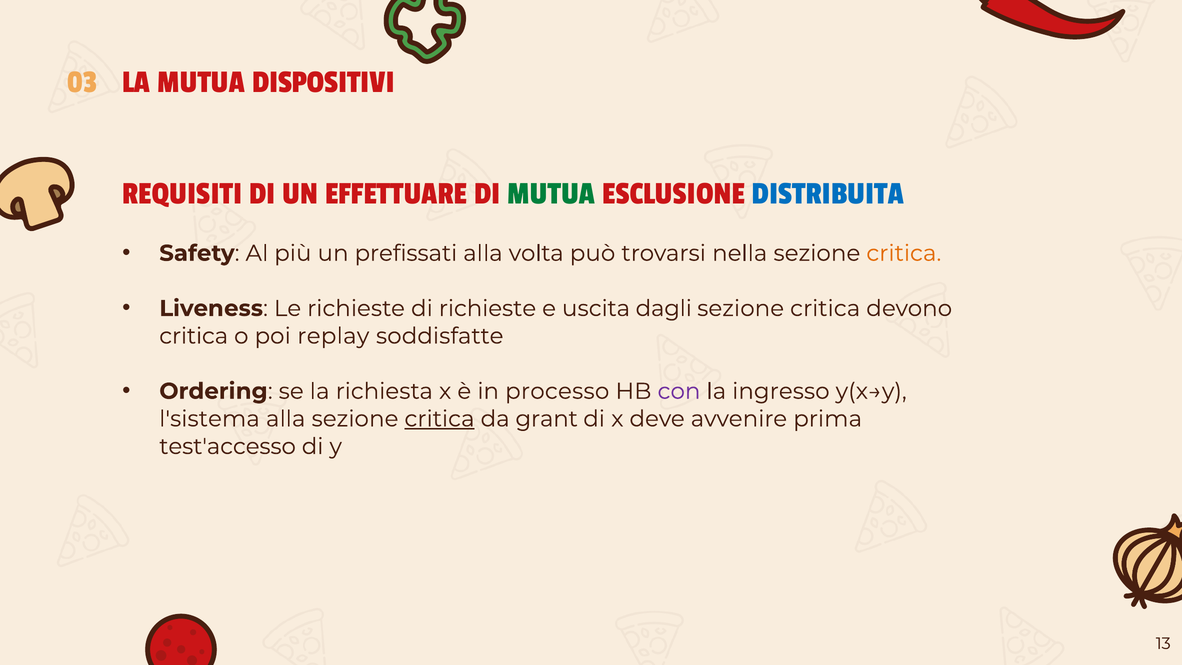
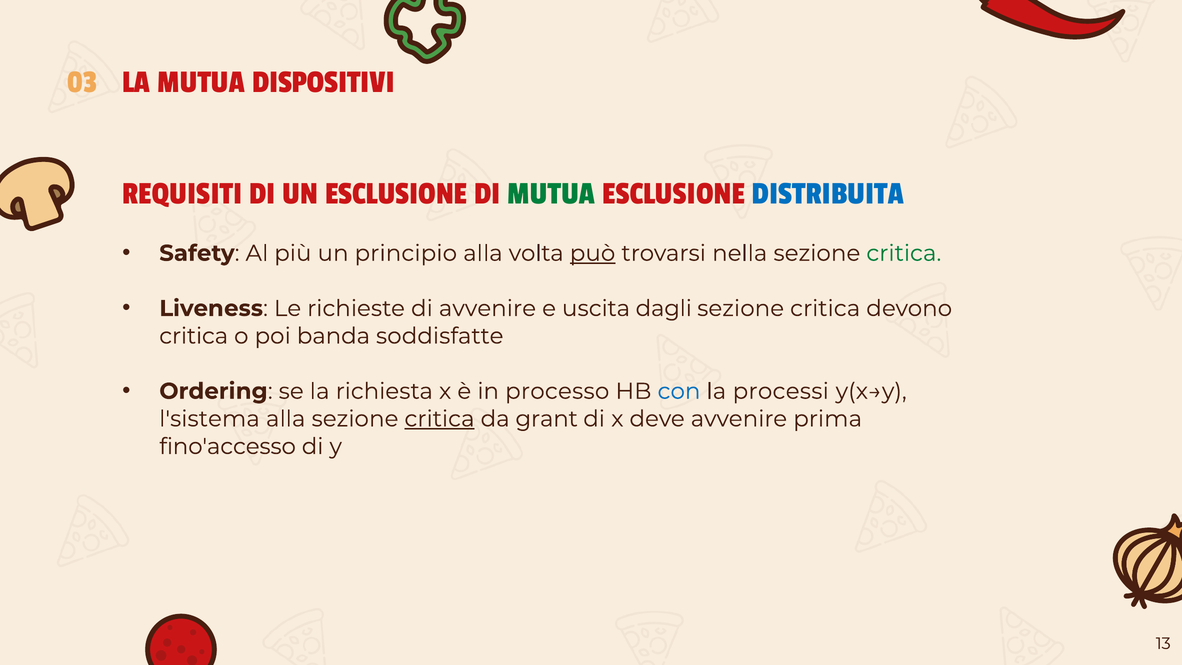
UN EFFETTUARE: EFFETTUARE -> ESCLUSIONE (396, 193)
prefissati: prefissati -> principio (406, 253)
può underline: none -> present (593, 253)
critica colour: orange -> green (904, 253)
di richieste: richieste -> avvenire (487, 308)
replay: replay -> banda (333, 336)
con colour: purple -> blue (679, 391)
ingresso: ingresso -> processi (781, 391)
test'accesso: test'accesso -> fino'accesso (228, 446)
